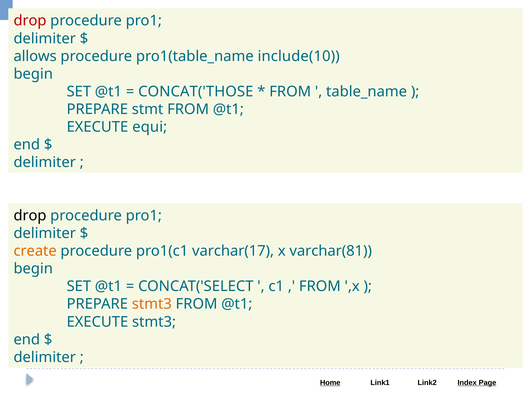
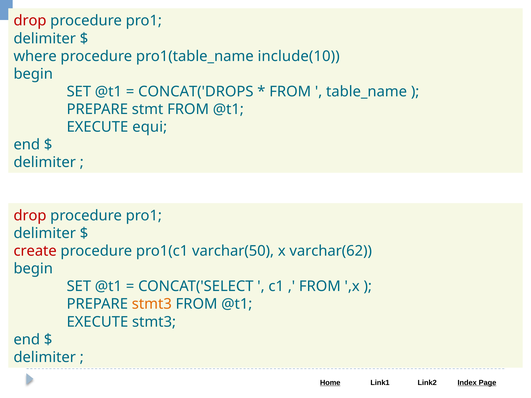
allows: allows -> where (35, 56)
CONCAT('THOSE: CONCAT('THOSE -> CONCAT('DROPS (196, 92)
drop colour: black -> red (30, 216)
create colour: orange -> red (35, 251)
varchar(17: varchar(17 -> varchar(50 (233, 251)
varchar(81: varchar(81 -> varchar(62 (331, 251)
